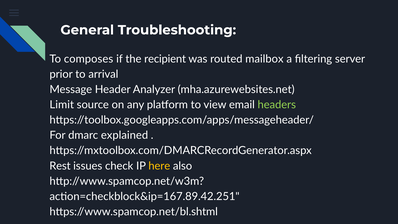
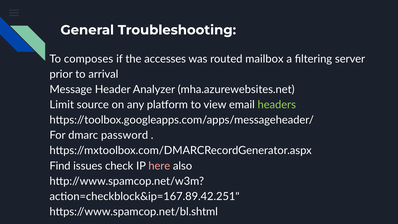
recipient: recipient -> accesses (165, 59)
explained: explained -> password (125, 135)
Rest: Rest -> Find (60, 166)
here colour: yellow -> pink (159, 166)
